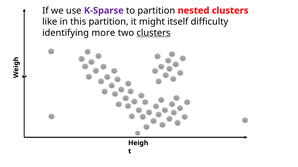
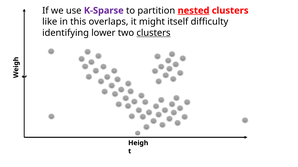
nested underline: none -> present (194, 11)
this partition: partition -> overlaps (109, 22)
more: more -> lower (103, 33)
